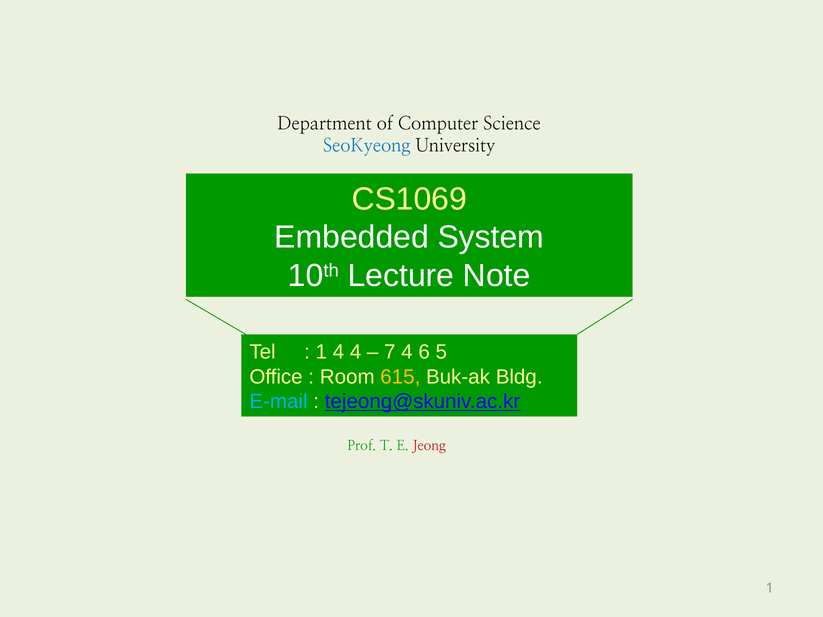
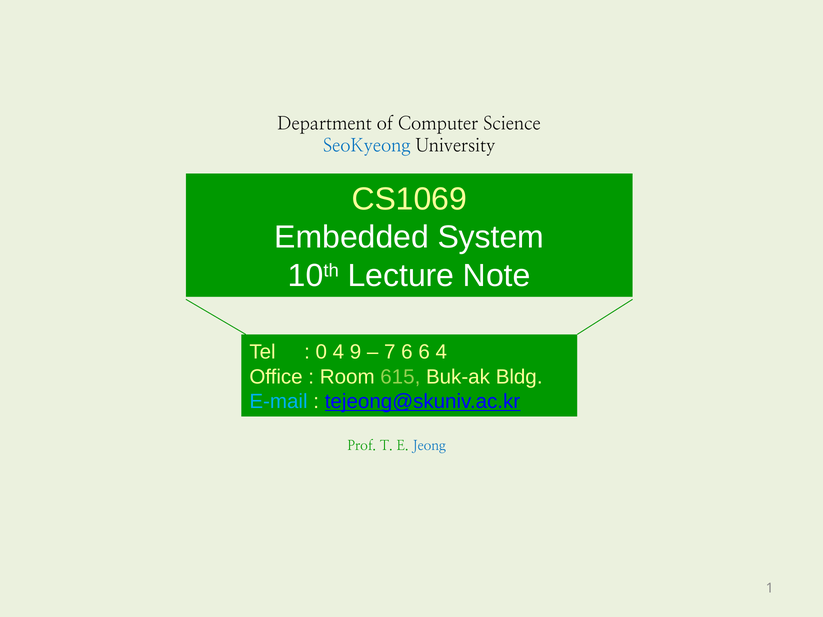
1: 1 -> 0 (321, 352)
4 4: 4 -> 9 (356, 352)
7 4: 4 -> 6 (407, 352)
6 5: 5 -> 4 (441, 352)
615 colour: yellow -> light green (400, 377)
Jeong colour: red -> blue (429, 446)
